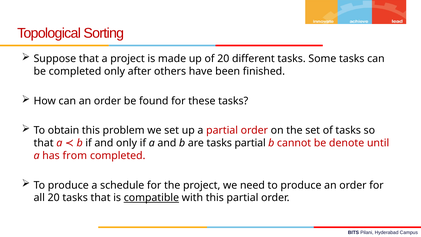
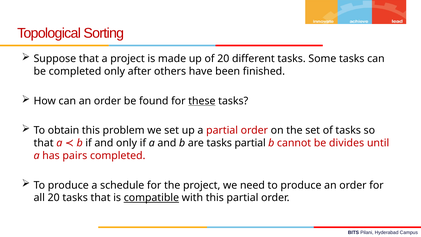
these underline: none -> present (202, 101)
denote: denote -> divides (347, 143)
from: from -> pairs (75, 156)
